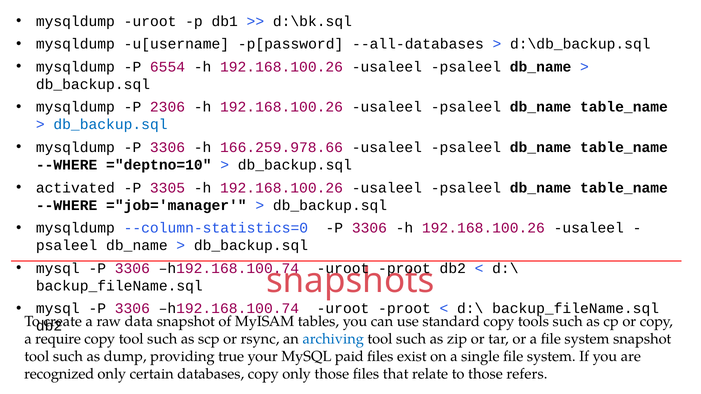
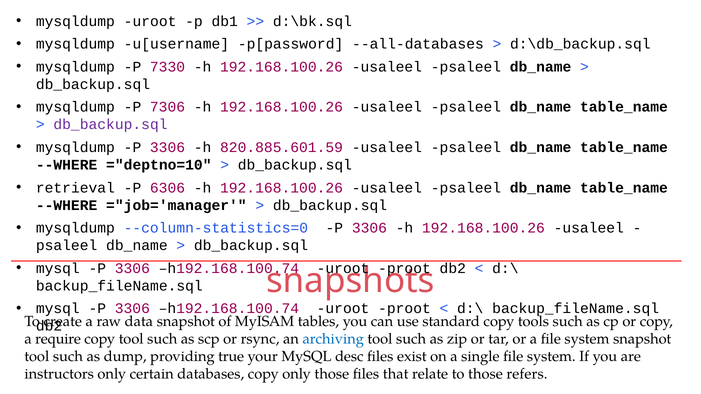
6554: 6554 -> 7330 (168, 67)
2306: 2306 -> 7306 (168, 107)
db_backup.sql colour: blue -> purple (110, 125)
166.259.978.66: 166.259.978.66 -> 820.885.601.59 (282, 148)
activated: activated -> retrieval (75, 188)
3305: 3305 -> 6306 (168, 188)
paid: paid -> desc (349, 357)
recognized: recognized -> instructors (59, 374)
